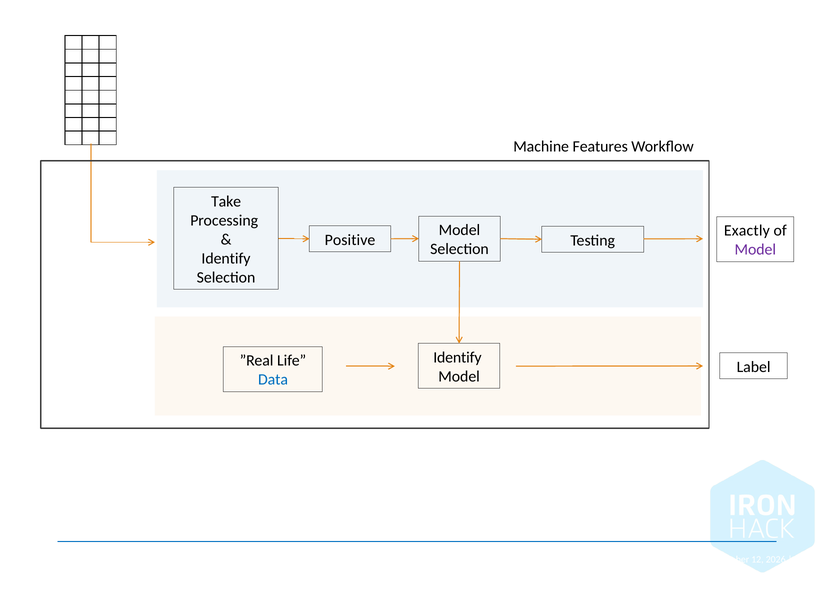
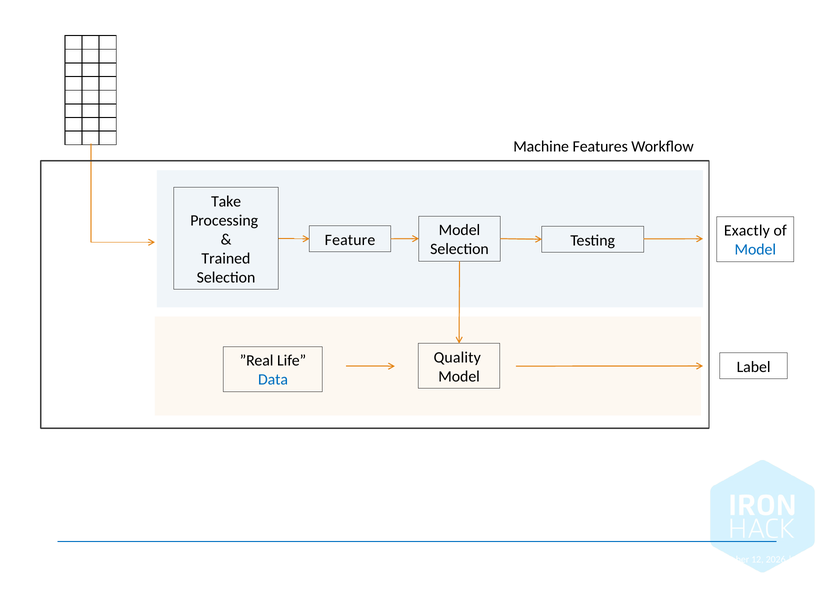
Positive: Positive -> Feature (350, 240)
Model colour: purple -> blue (755, 250)
Identify: Identify -> Trained (226, 259)
Identify: Identify -> Quality (457, 358)
